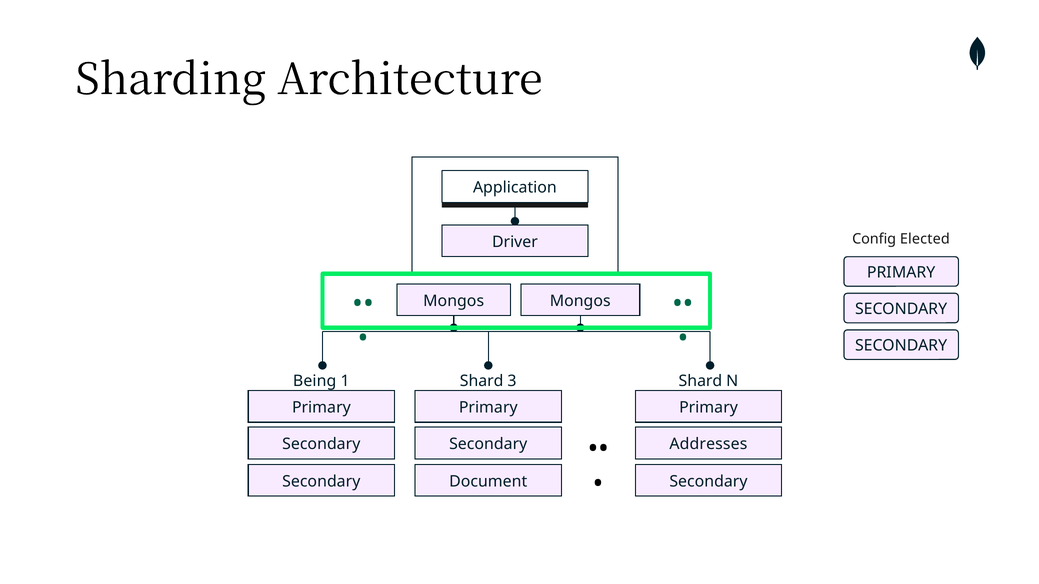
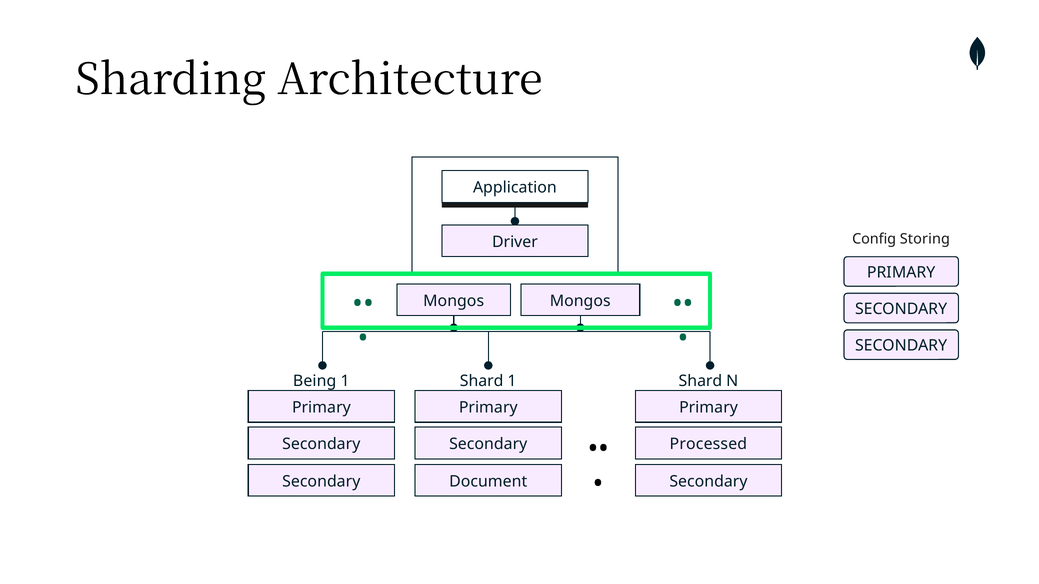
Elected: Elected -> Storing (925, 239)
Shard 3: 3 -> 1 (512, 382)
Addresses: Addresses -> Processed (708, 444)
